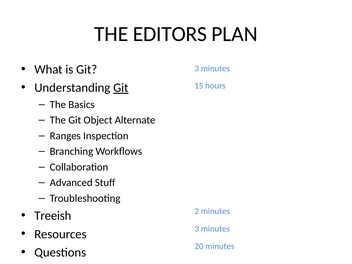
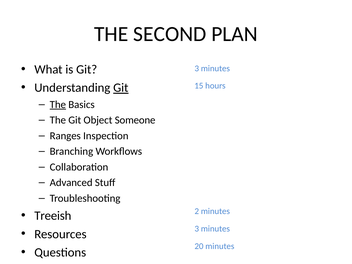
EDITORS: EDITORS -> SECOND (170, 34)
The underline: none -> present (58, 104)
Alternate: Alternate -> Someone (135, 120)
